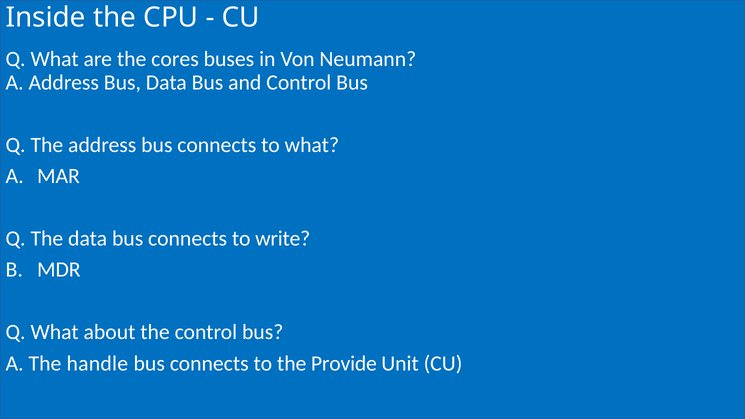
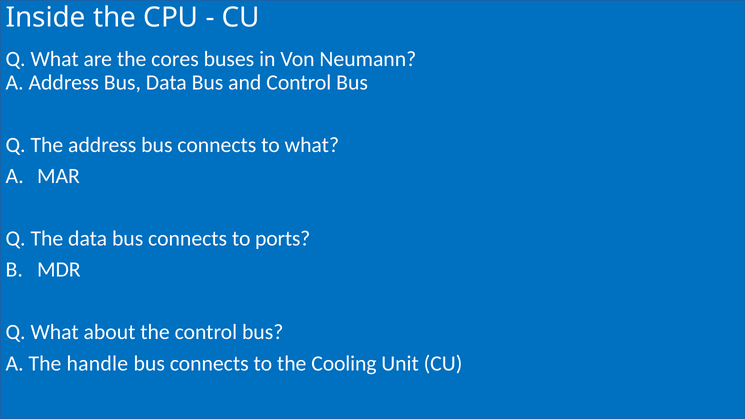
write: write -> ports (283, 239)
Provide: Provide -> Cooling (344, 364)
